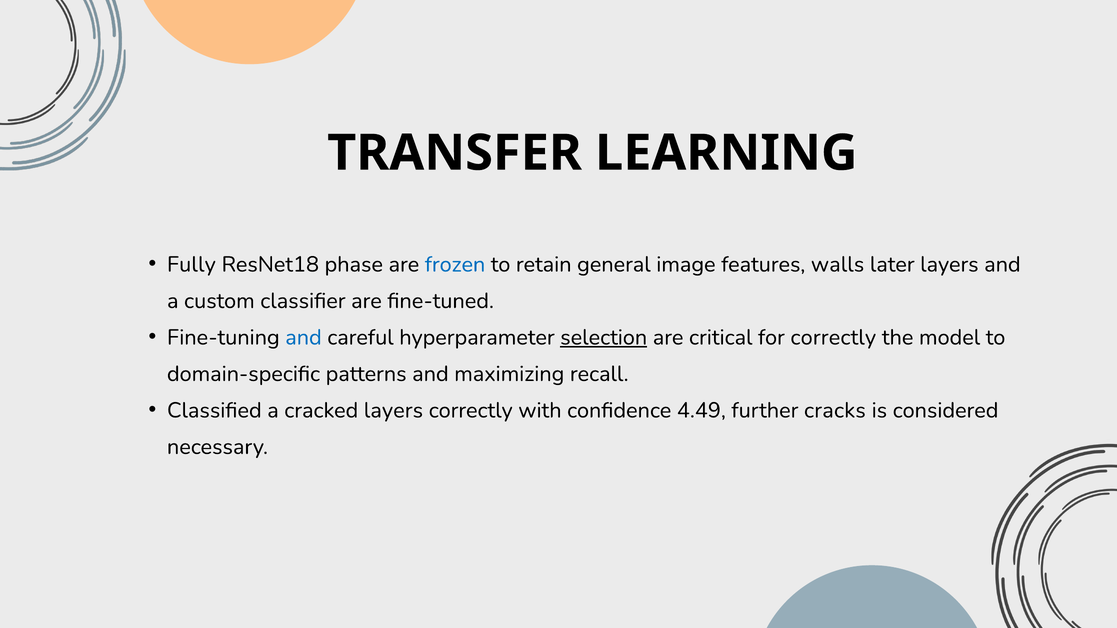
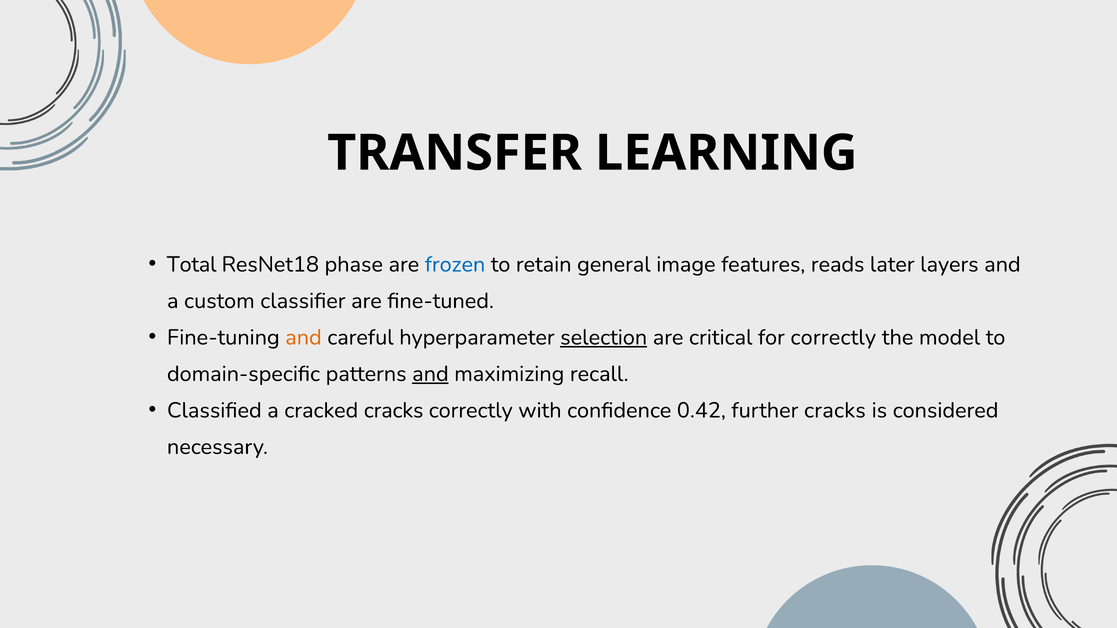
Fully: Fully -> Total (192, 264)
walls: walls -> reads (838, 264)
and colour: blue -> orange (303, 337)
and underline: none -> present (430, 374)
cracked layers: layers -> cracks (394, 410)
4.49: 4.49 -> 0.42 (701, 410)
